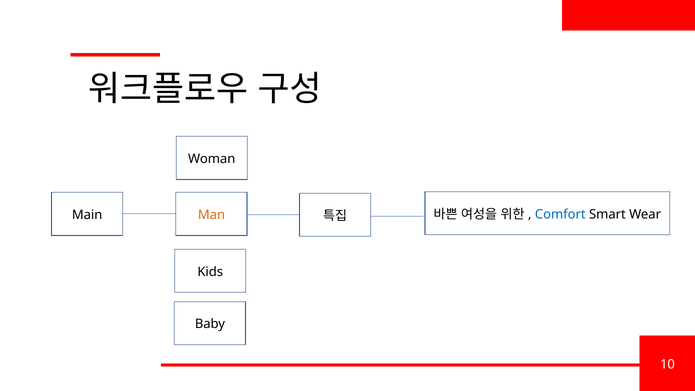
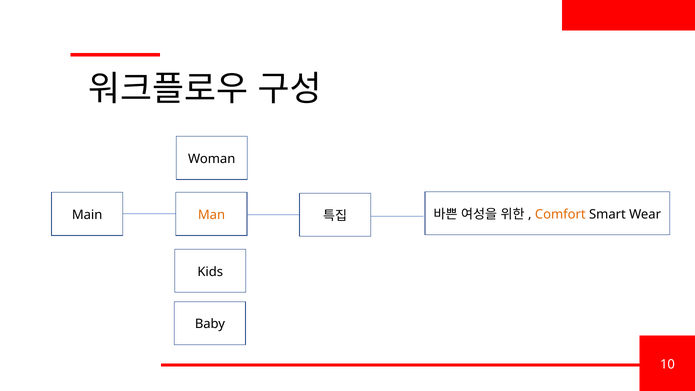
Comfort colour: blue -> orange (560, 214)
